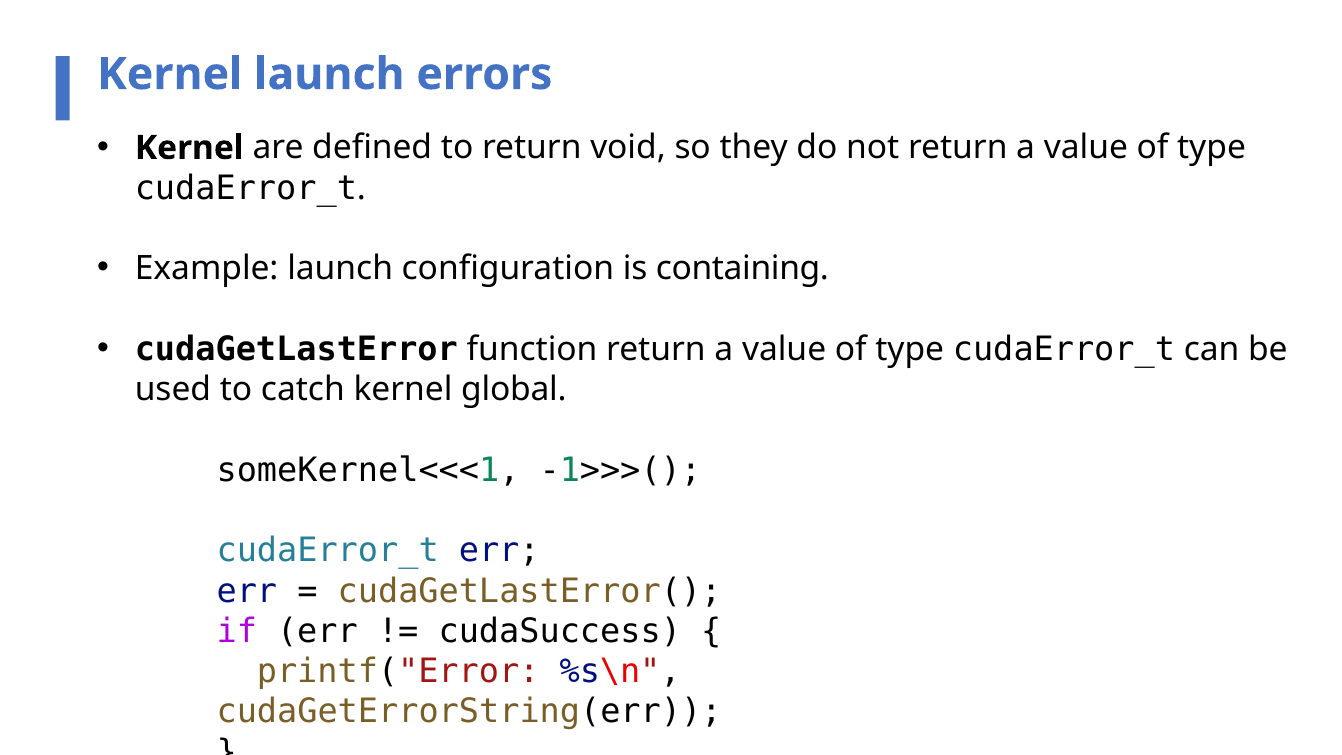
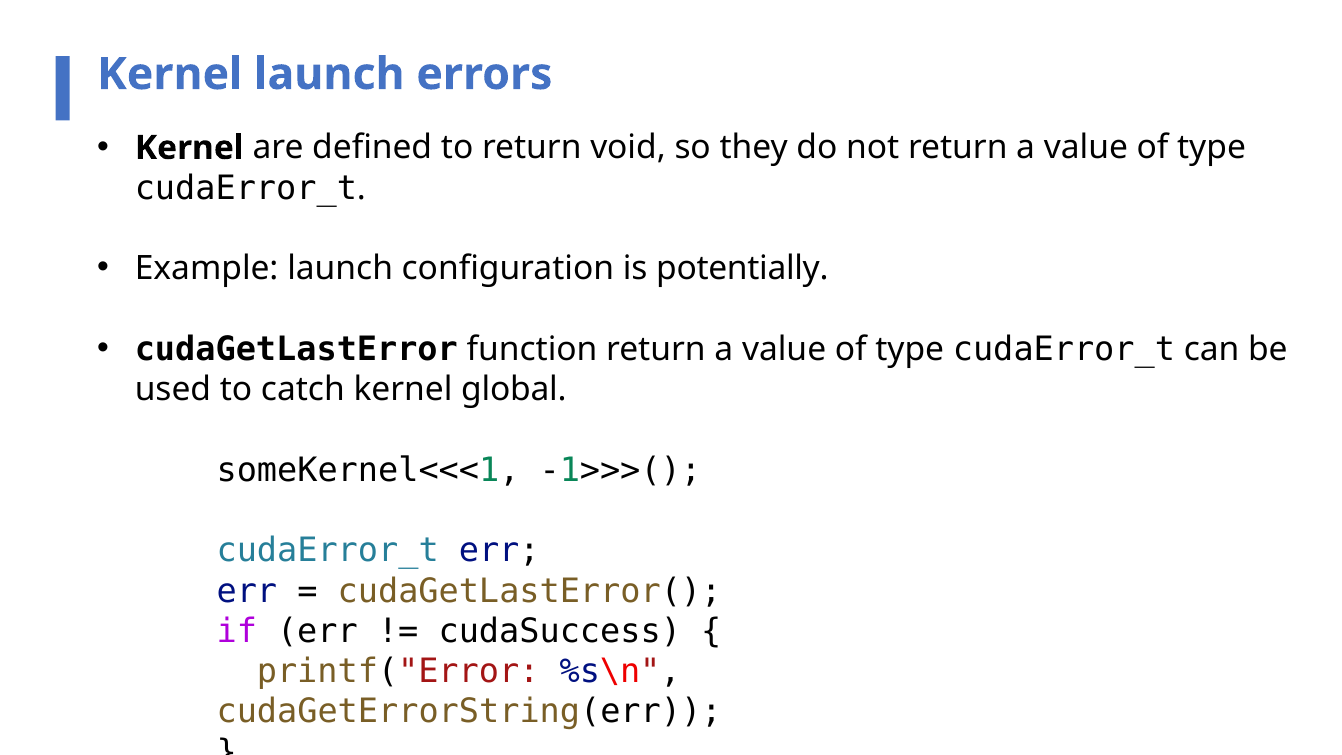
containing: containing -> potentially (742, 269)
